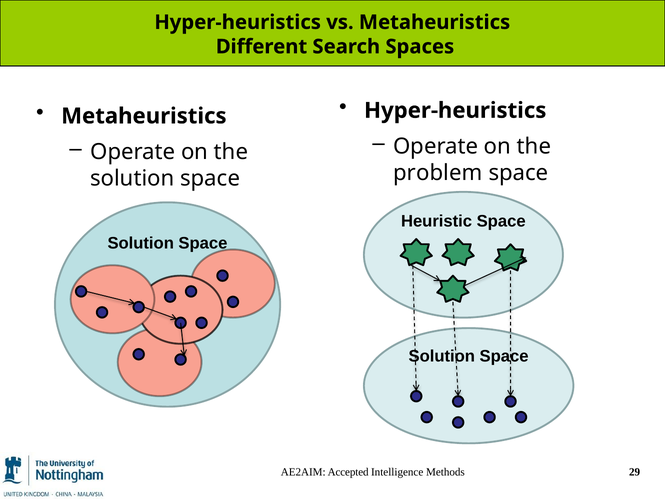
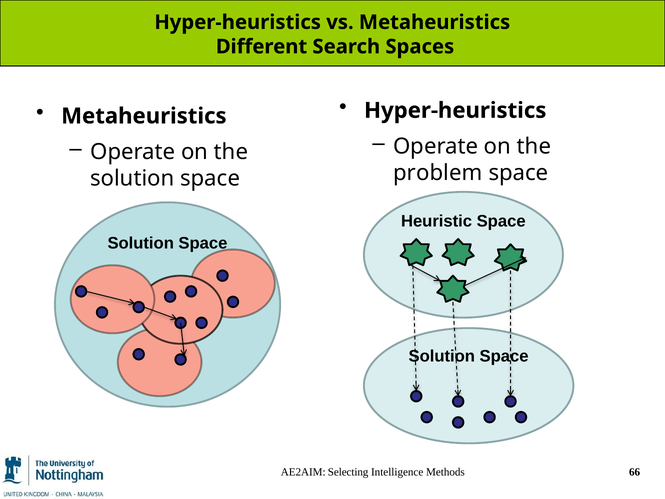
Accepted: Accepted -> Selecting (348, 472)
29: 29 -> 66 (635, 472)
